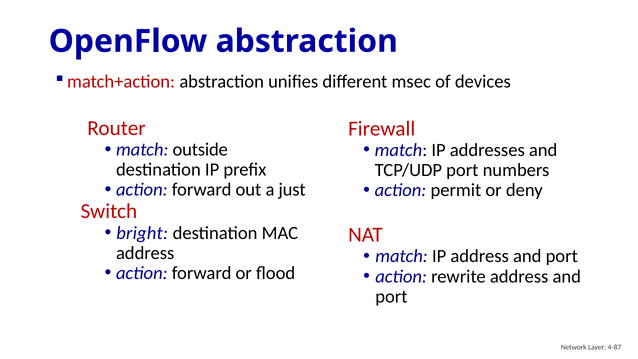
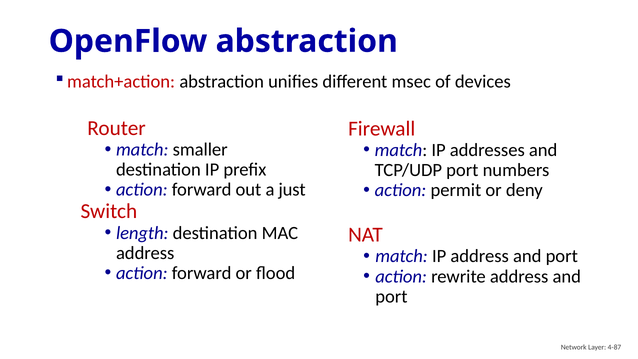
outside: outside -> smaller (200, 150)
bright: bright -> length (142, 233)
